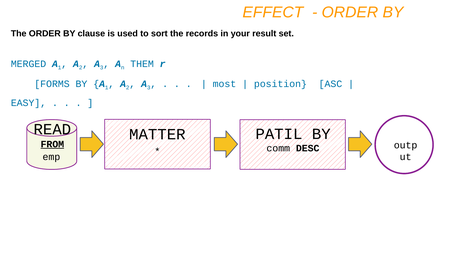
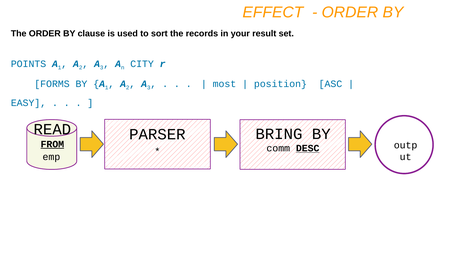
MERGED: MERGED -> POINTS (29, 64)
THEM: THEM -> CITY (142, 64)
PATIL: PATIL -> BRING (279, 134)
MATTER: MATTER -> PARSER (157, 134)
DESC underline: none -> present (308, 149)
